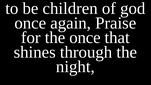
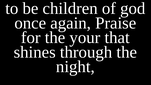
the once: once -> your (85, 38)
